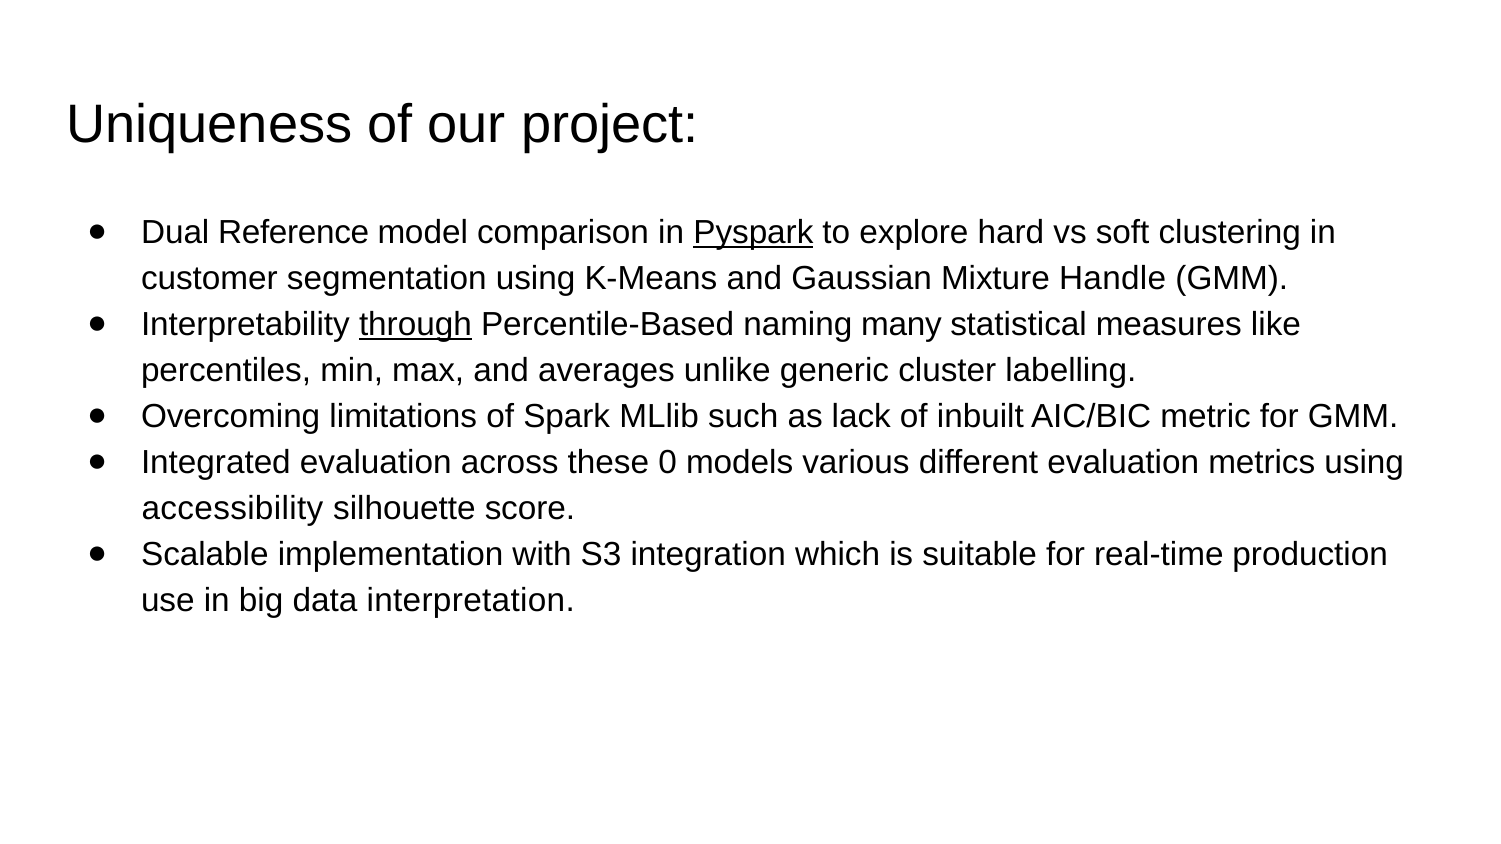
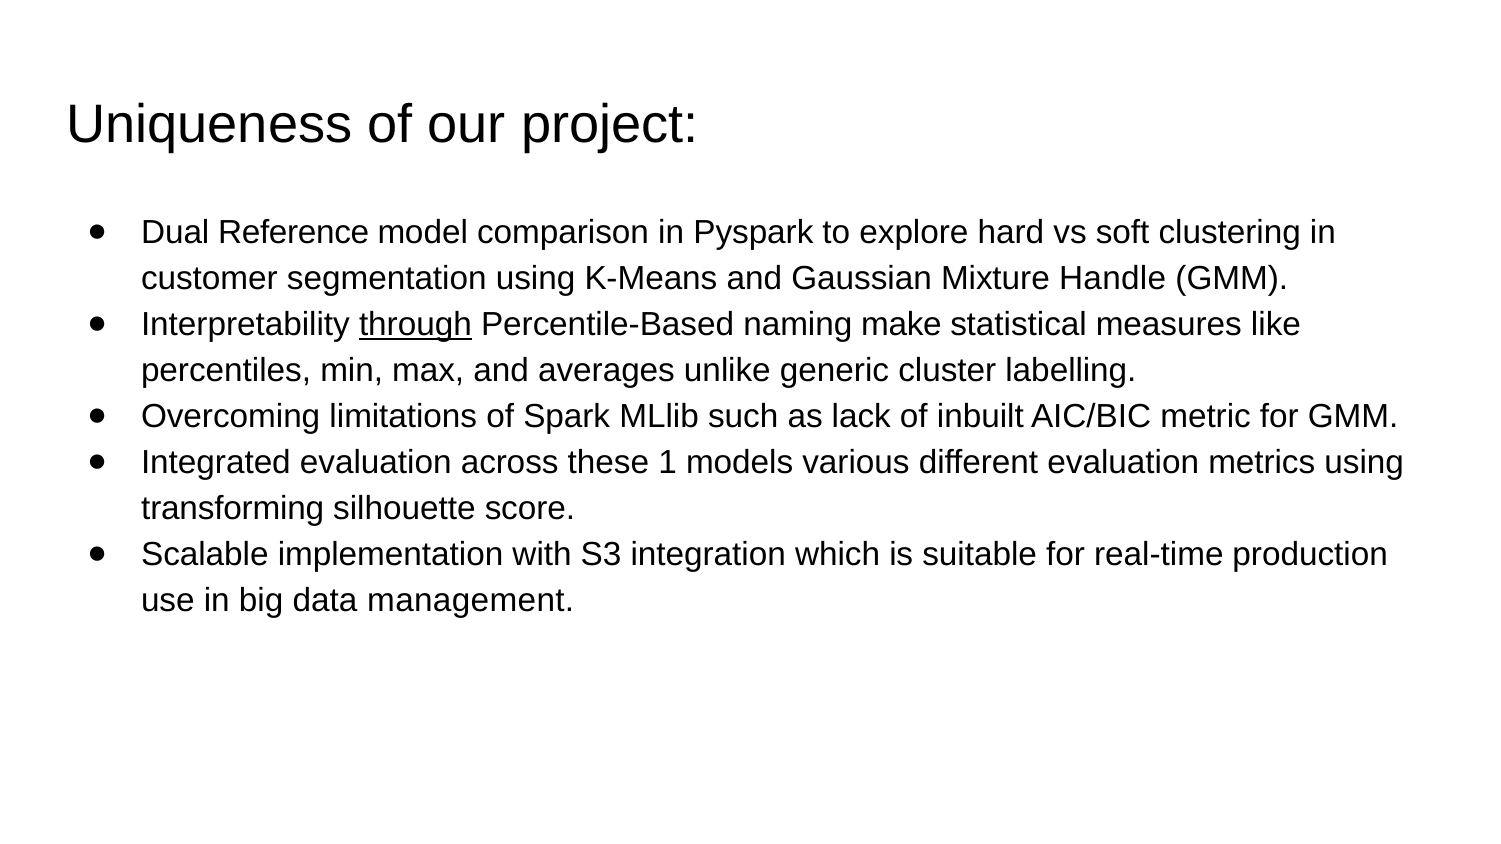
Pyspark underline: present -> none (753, 232)
many: many -> make (901, 324)
0: 0 -> 1 (668, 462)
accessibility: accessibility -> transforming (233, 508)
interpretation: interpretation -> management (471, 600)
